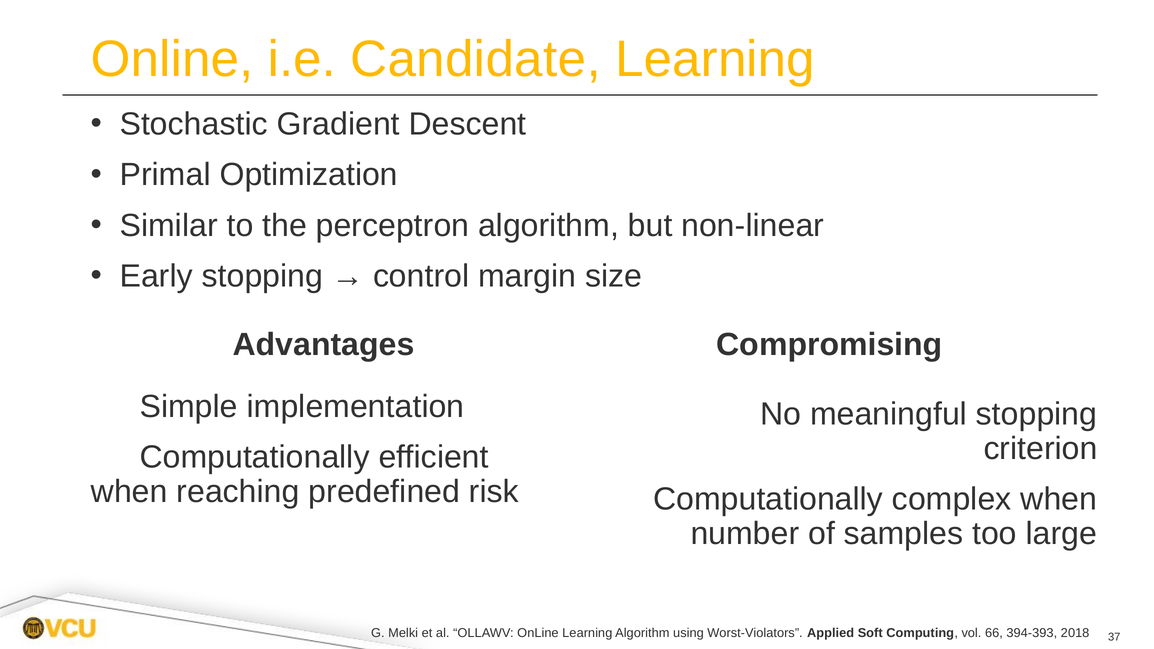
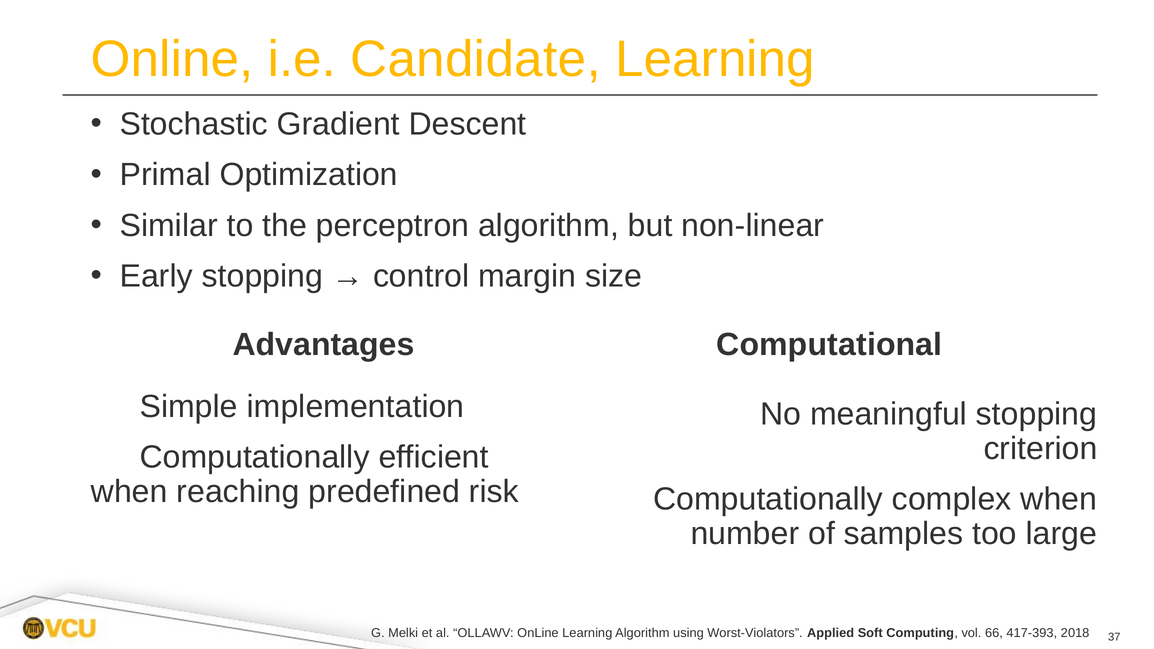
Compromising: Compromising -> Computational (829, 345)
394-393: 394-393 -> 417-393 (1032, 633)
